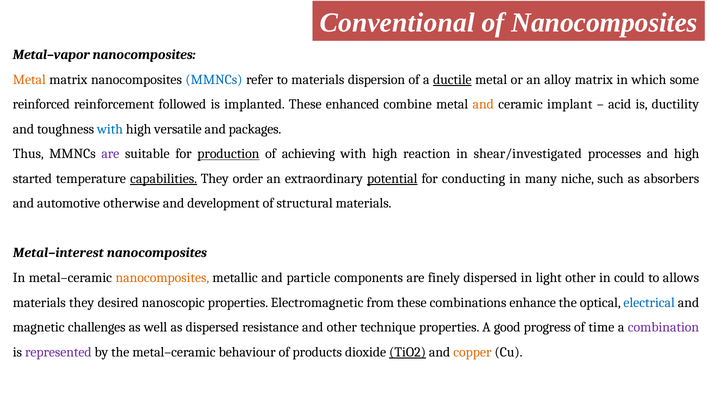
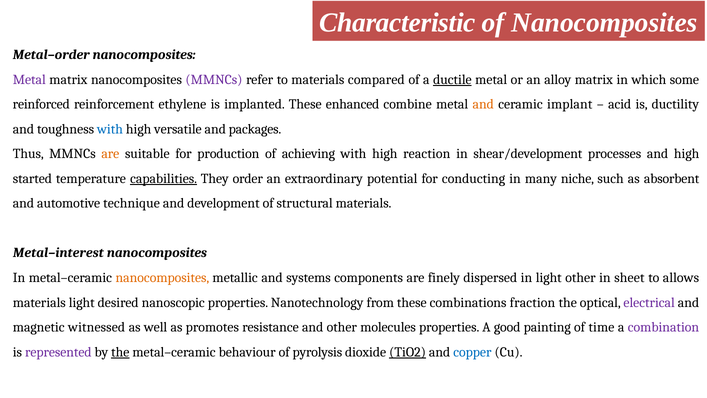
Conventional: Conventional -> Characteristic (397, 23)
Metal–vapor: Metal–vapor -> Metal–order (51, 55)
Metal colour: orange -> purple (29, 80)
MMNCs colour: blue -> purple (214, 80)
dispersion: dispersion -> compared (376, 80)
followed: followed -> ethylene (182, 104)
are colour: purple -> orange (110, 154)
production underline: present -> none (228, 154)
shear/investigated: shear/investigated -> shear/development (528, 154)
potential underline: present -> none (392, 179)
absorbers: absorbers -> absorbent (672, 179)
otherwise: otherwise -> technique (132, 203)
particle: particle -> systems (309, 278)
could: could -> sheet (629, 278)
materials they: they -> light (82, 302)
Electromagnetic: Electromagnetic -> Nanotechnology (317, 302)
enhance: enhance -> fraction (532, 302)
electrical colour: blue -> purple (649, 302)
challenges: challenges -> witnessed (97, 327)
as dispersed: dispersed -> promotes (212, 327)
technique: technique -> molecules (388, 327)
progress: progress -> painting (547, 327)
the underline: none -> present (120, 352)
products: products -> pyrolysis (317, 352)
copper colour: orange -> blue (472, 352)
